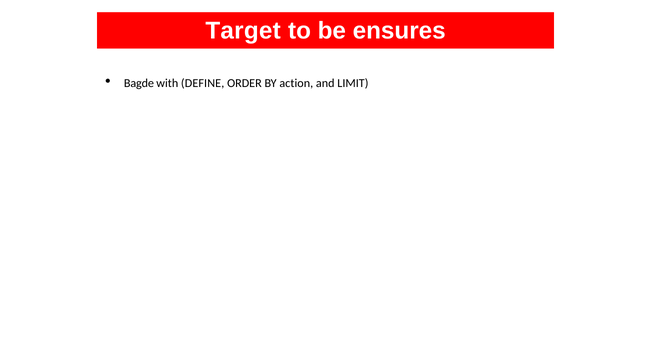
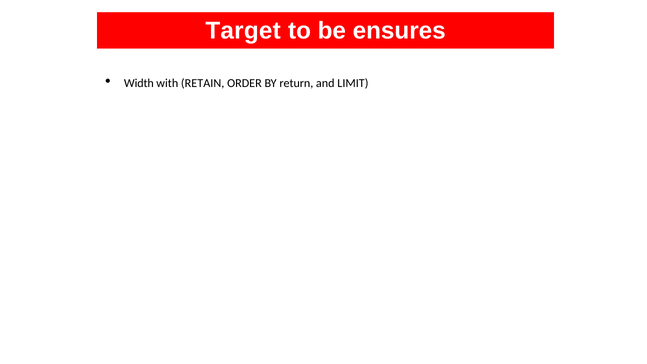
Bagde: Bagde -> Width (139, 83)
DEFINE: DEFINE -> RETAIN (203, 83)
action: action -> return (296, 83)
